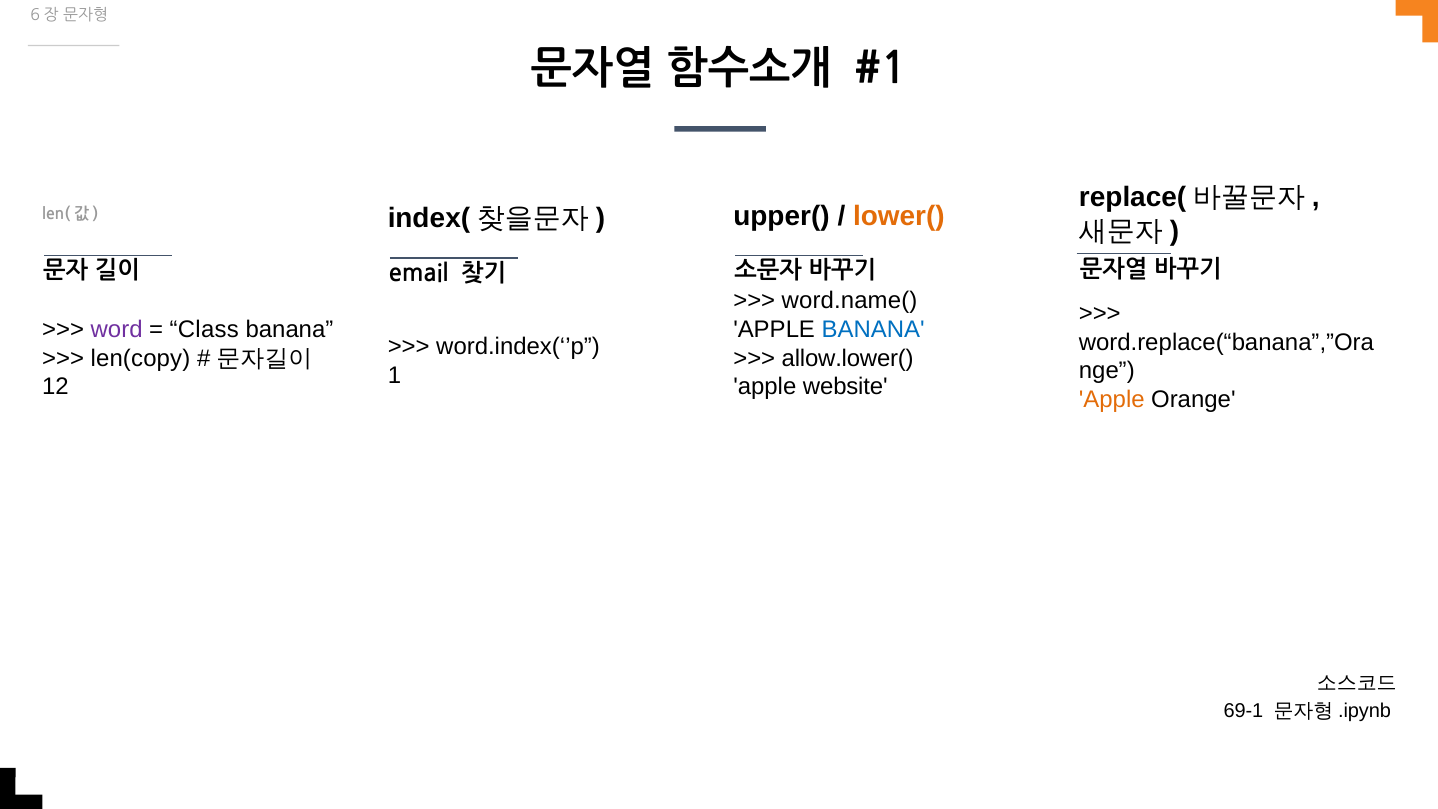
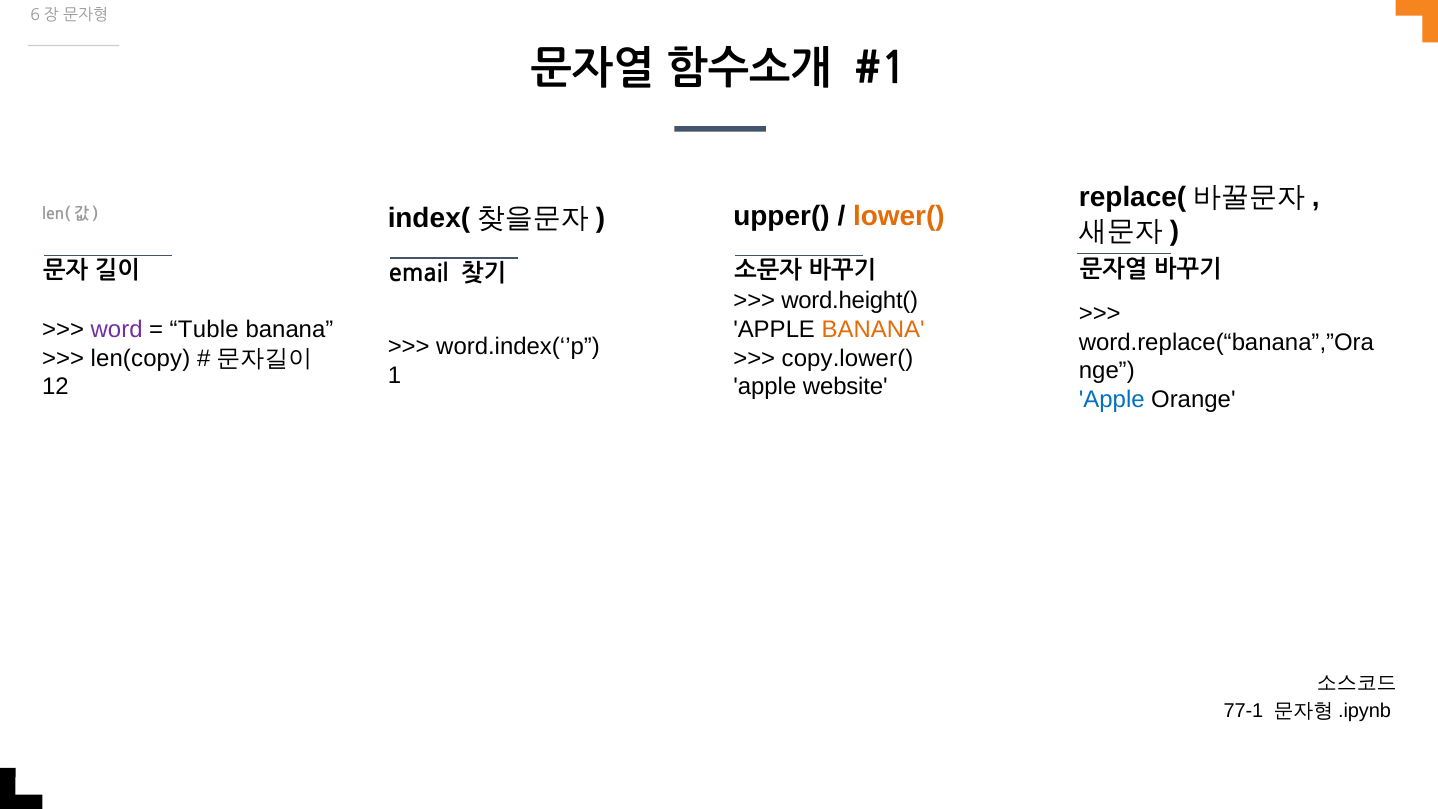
word.name(: word.name( -> word.height( (850, 301)
Class: Class -> Tuble (204, 329)
BANANA colour: blue -> orange (873, 329)
allow.lower(: allow.lower( -> copy.lower( (848, 358)
Apple colour: orange -> blue (1112, 400)
69-1: 69-1 -> 77-1 (1243, 711)
